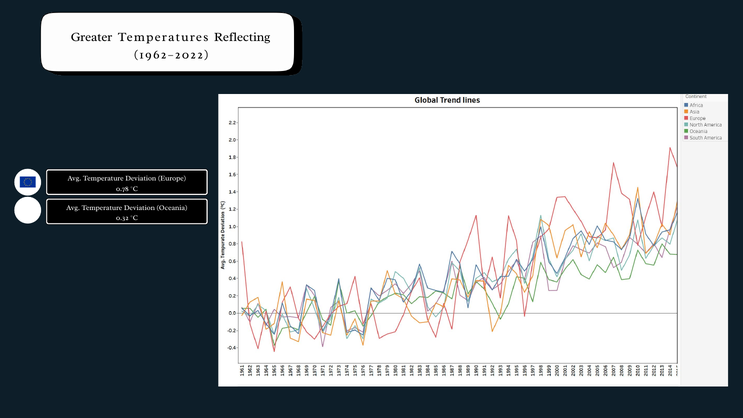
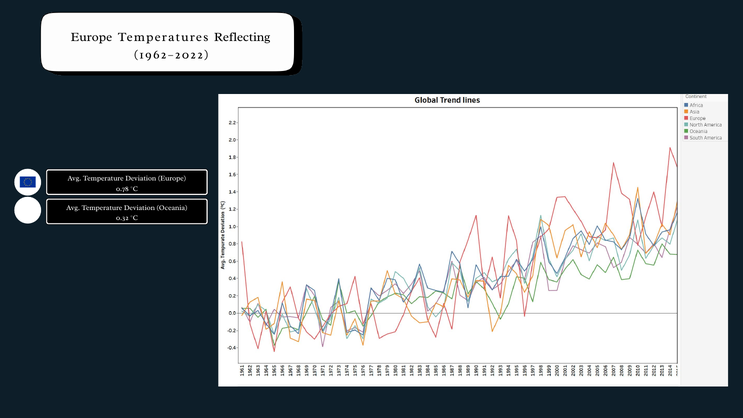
Greater: Greater -> Europe (91, 37)
